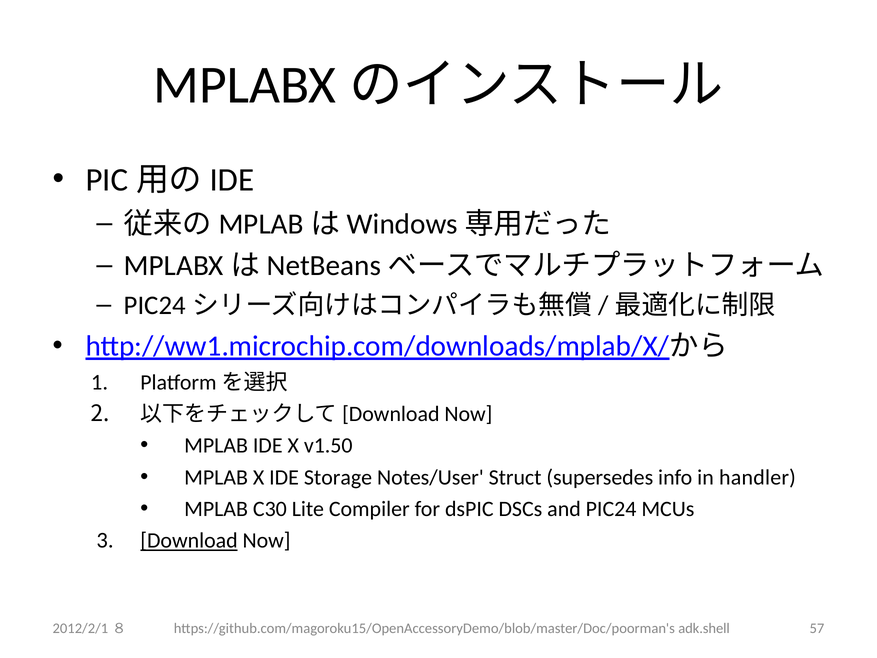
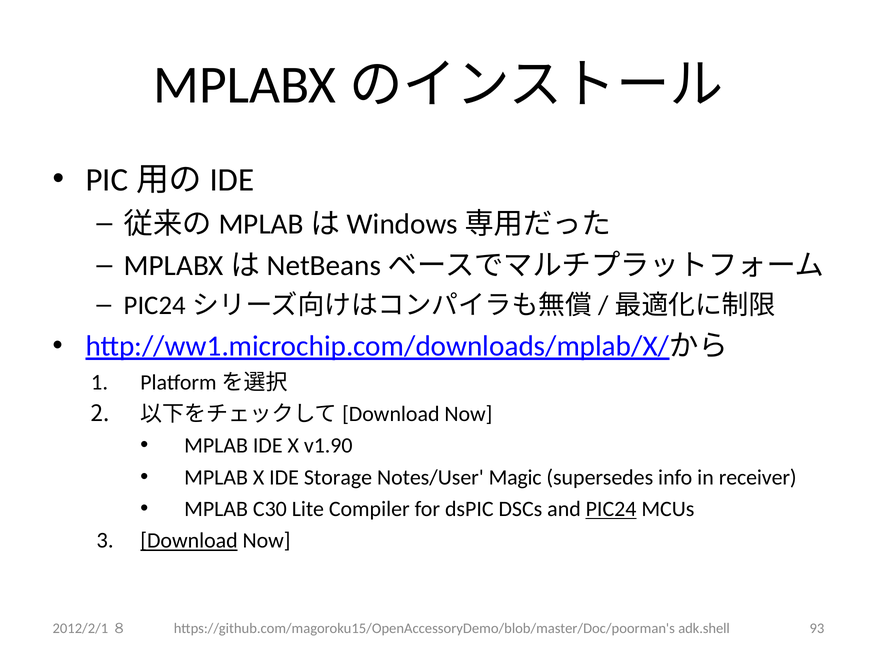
v1.50: v1.50 -> v1.90 (328, 446)
Struct: Struct -> Magic (515, 477)
handler: handler -> receiver (758, 477)
PIC24 underline: none -> present (611, 509)
57: 57 -> 93 (817, 628)
